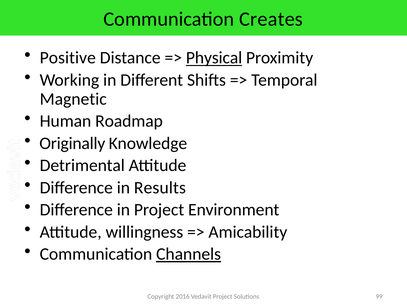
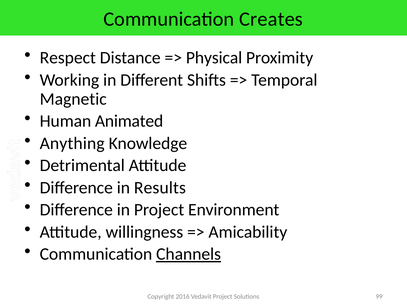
Positive: Positive -> Respect (68, 58)
Physical underline: present -> none (214, 58)
Roadmap: Roadmap -> Animated (129, 121)
Originally: Originally -> Anything (72, 143)
